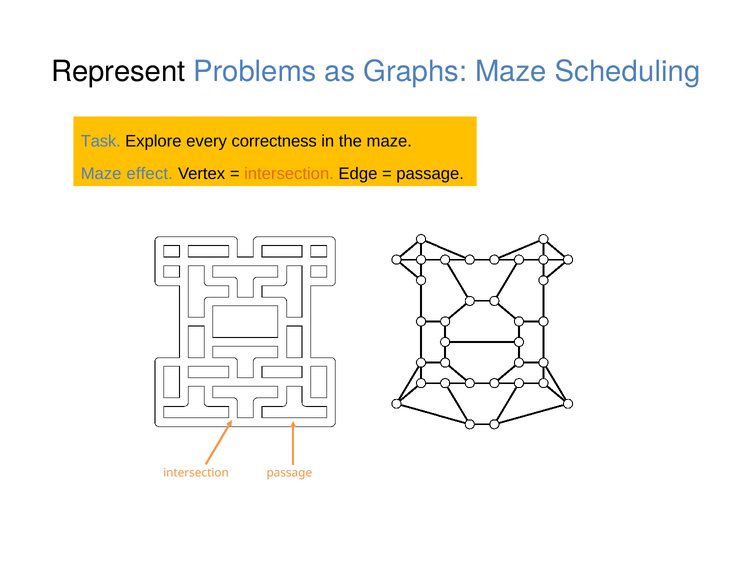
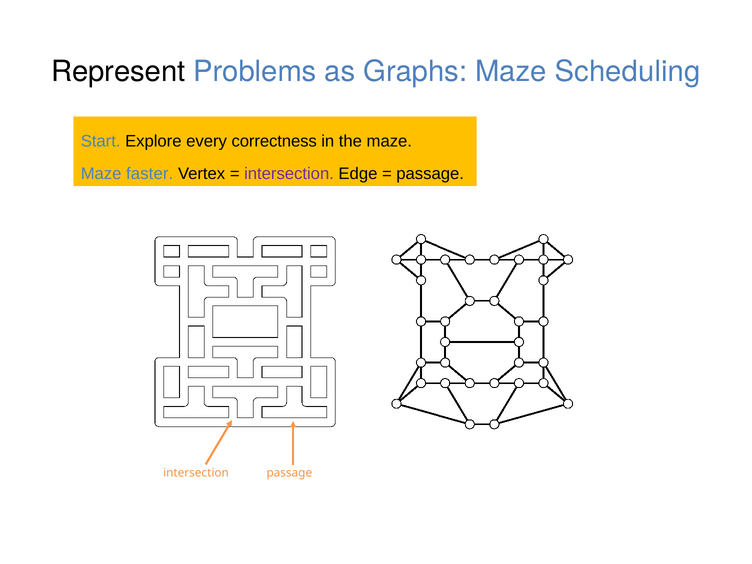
Task: Task -> Start (101, 141)
effect: effect -> faster (150, 174)
intersection colour: orange -> purple (289, 174)
